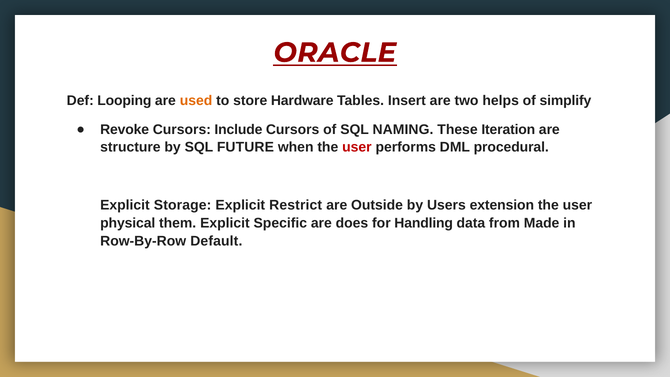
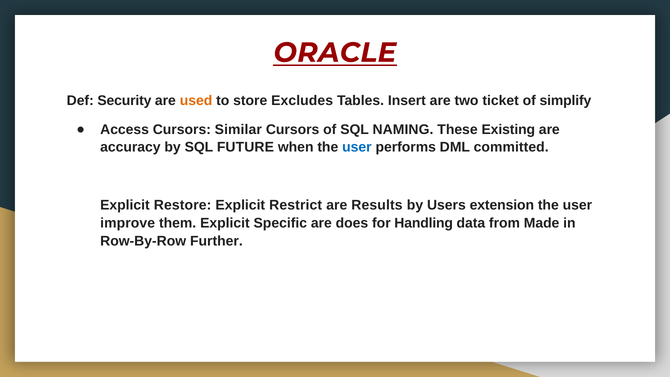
Looping: Looping -> Security (124, 100)
Hardware: Hardware -> Excludes (302, 100)
helps: helps -> ticket (501, 100)
Revoke: Revoke -> Access (125, 129)
Include: Include -> Similar (238, 129)
Iteration: Iteration -> Existing (508, 129)
structure: structure -> accuracy (130, 147)
user colour: red -> blue (357, 147)
procedural: procedural -> committed (511, 147)
Storage: Storage -> Restore (183, 205)
Outside: Outside -> Results (377, 205)
physical: physical -> improve (128, 223)
Default: Default -> Further (216, 241)
